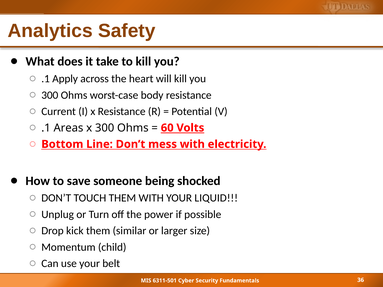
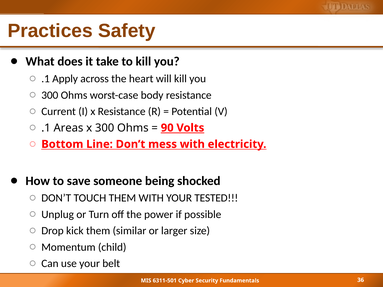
Analytics: Analytics -> Practices (50, 31)
60: 60 -> 90 (167, 128)
LIQUID: LIQUID -> TESTED (216, 198)
